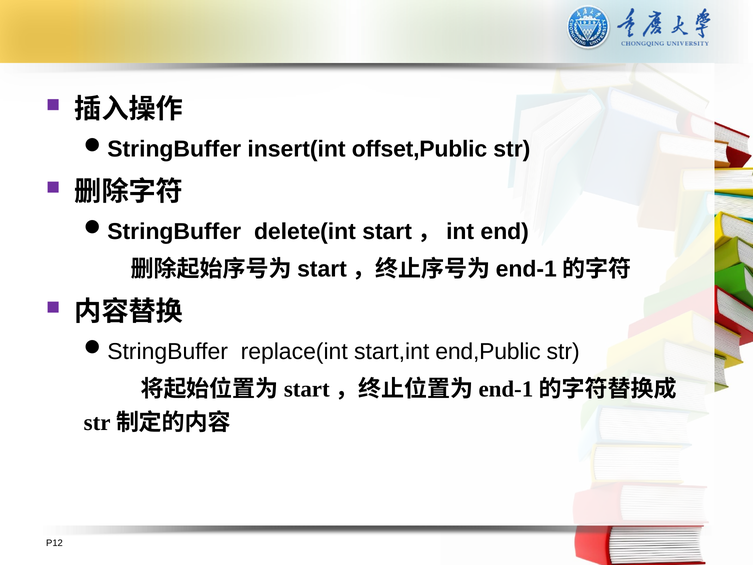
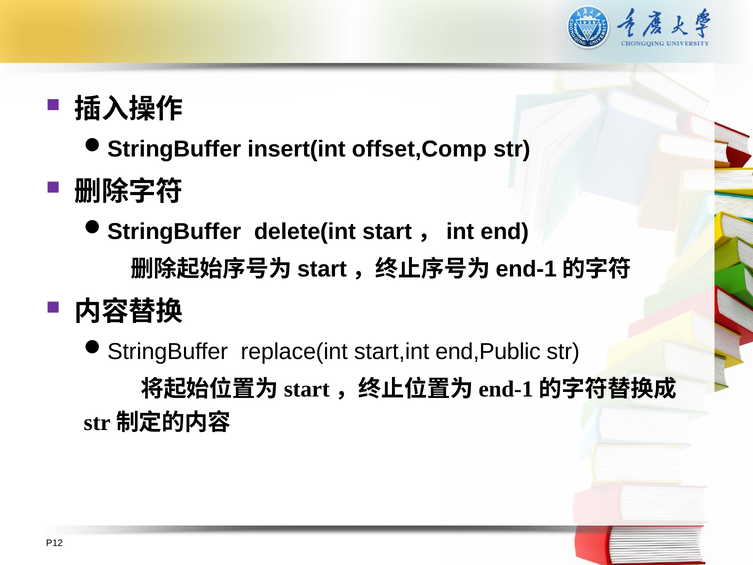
offset,Public: offset,Public -> offset,Comp (419, 149)
